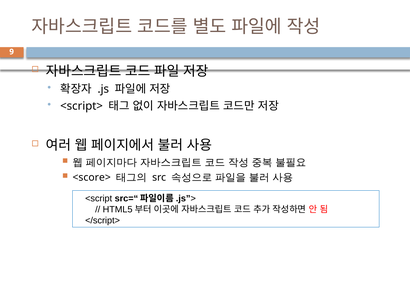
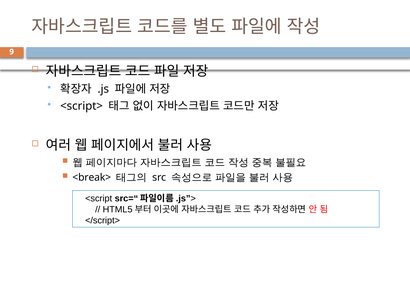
<score>: <score> -> <break> (92, 178)
